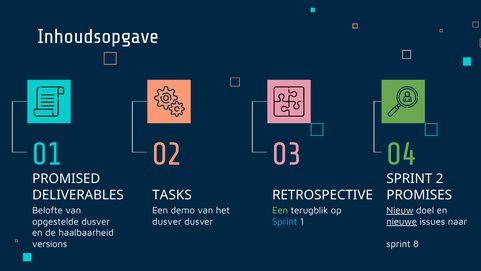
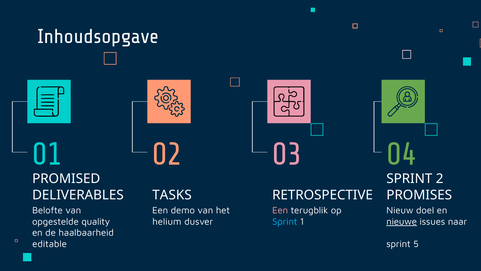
Een colour: light green -> pink (280, 210)
Nieuw underline: present -> none (400, 210)
opgestelde dusver: dusver -> quality (96, 221)
dusver: dusver -> helium (167, 221)
versions: versions -> editable (50, 244)
8: 8 -> 5 (416, 244)
